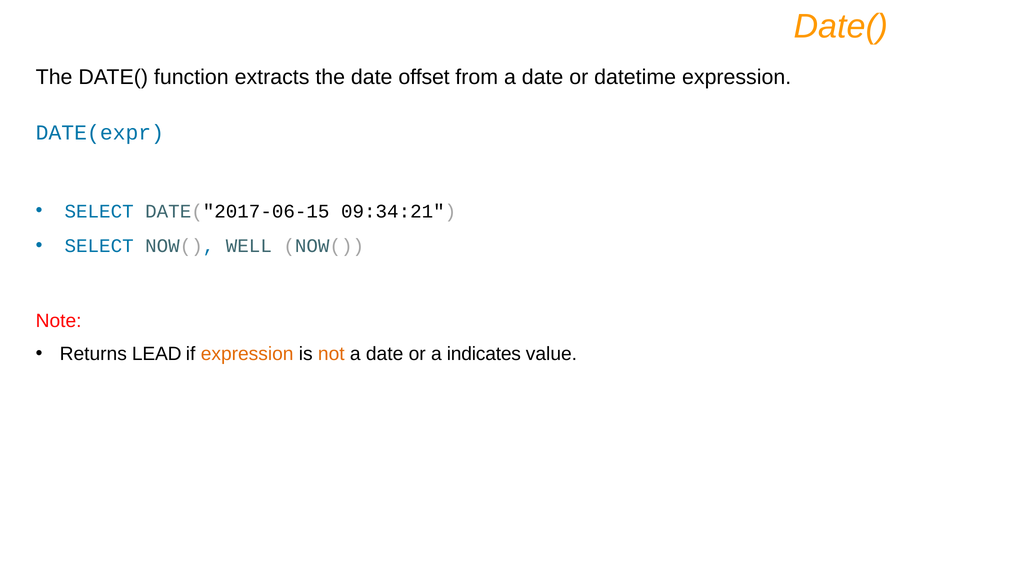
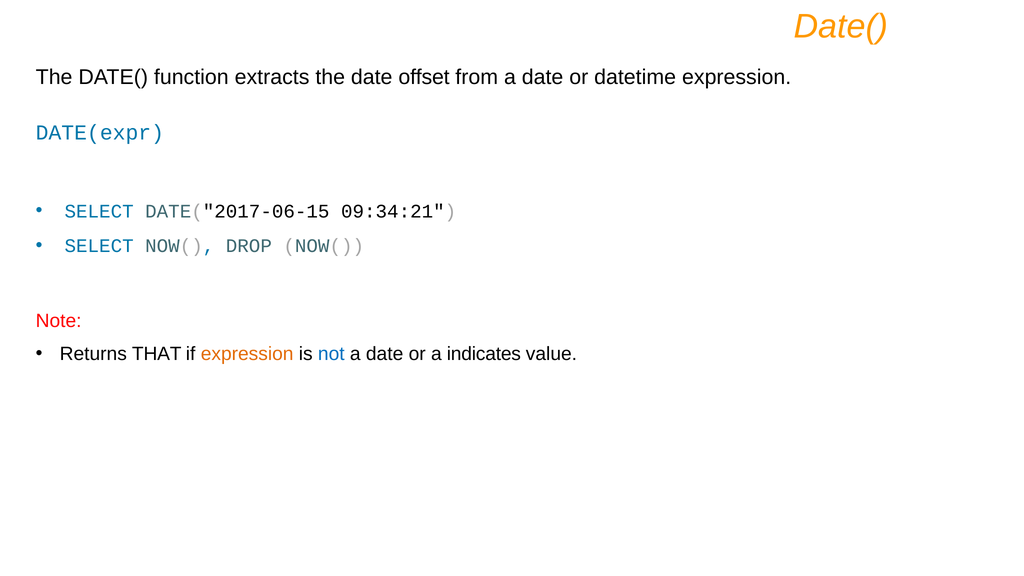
WELL: WELL -> DROP (249, 246)
LEAD: LEAD -> THAT (157, 354)
not colour: orange -> blue (331, 354)
